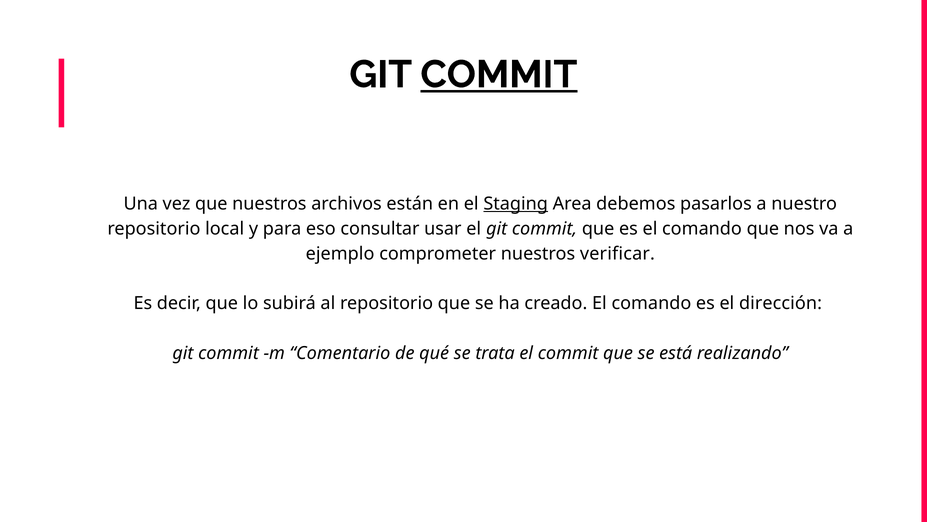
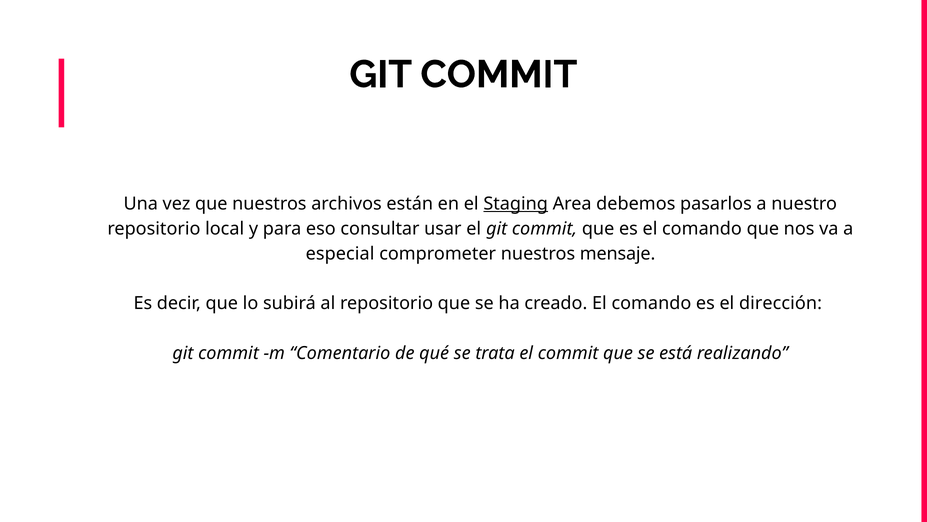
COMMIT underline: present -> none (499, 74)
ejemplo: ejemplo -> especial (340, 253)
verificar: verificar -> mensaje (618, 253)
